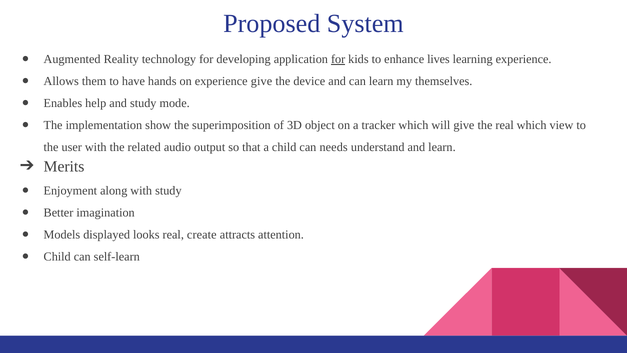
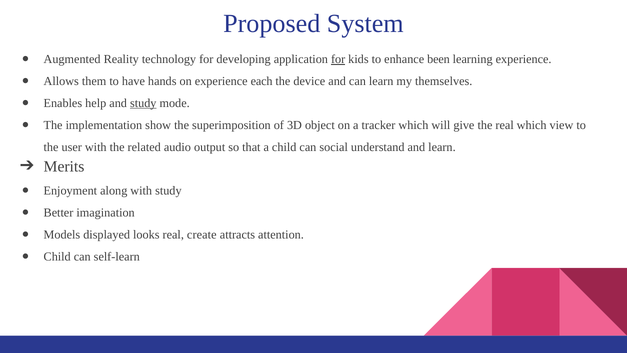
lives: lives -> been (438, 59)
experience give: give -> each (262, 81)
study underline: none -> present (143, 103)
needs: needs -> social (334, 147)
